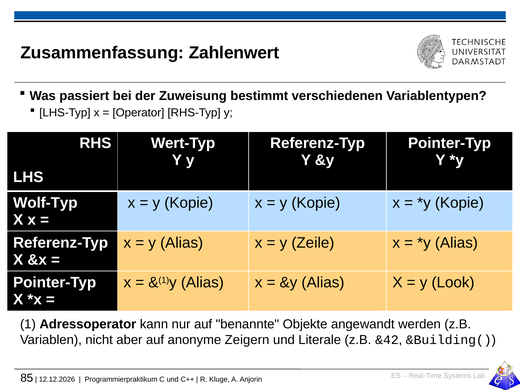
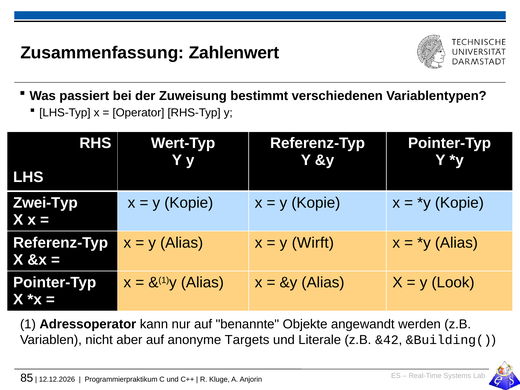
Wolf-Typ: Wolf-Typ -> Zwei-Typ (45, 203)
Zeile: Zeile -> Wirft (313, 243)
Zeigern: Zeigern -> Targets (247, 340)
